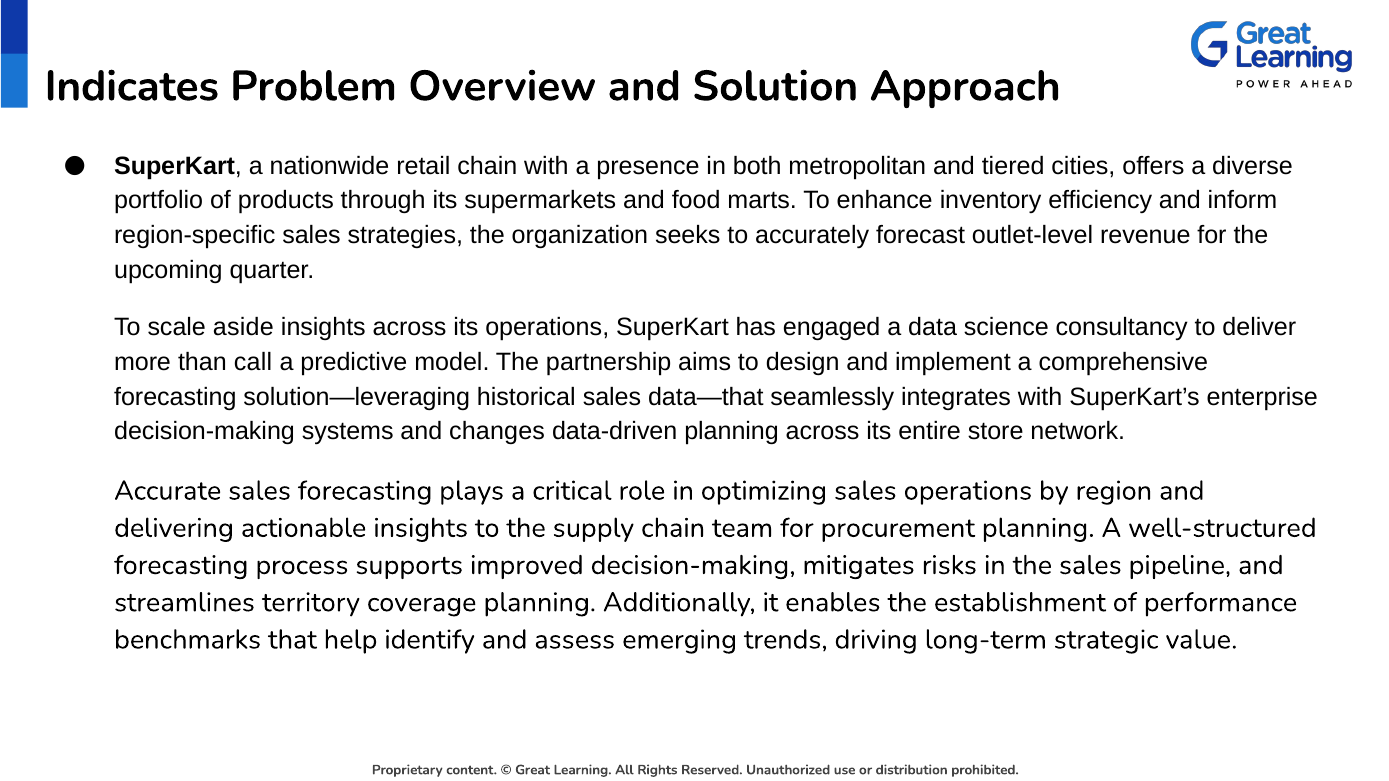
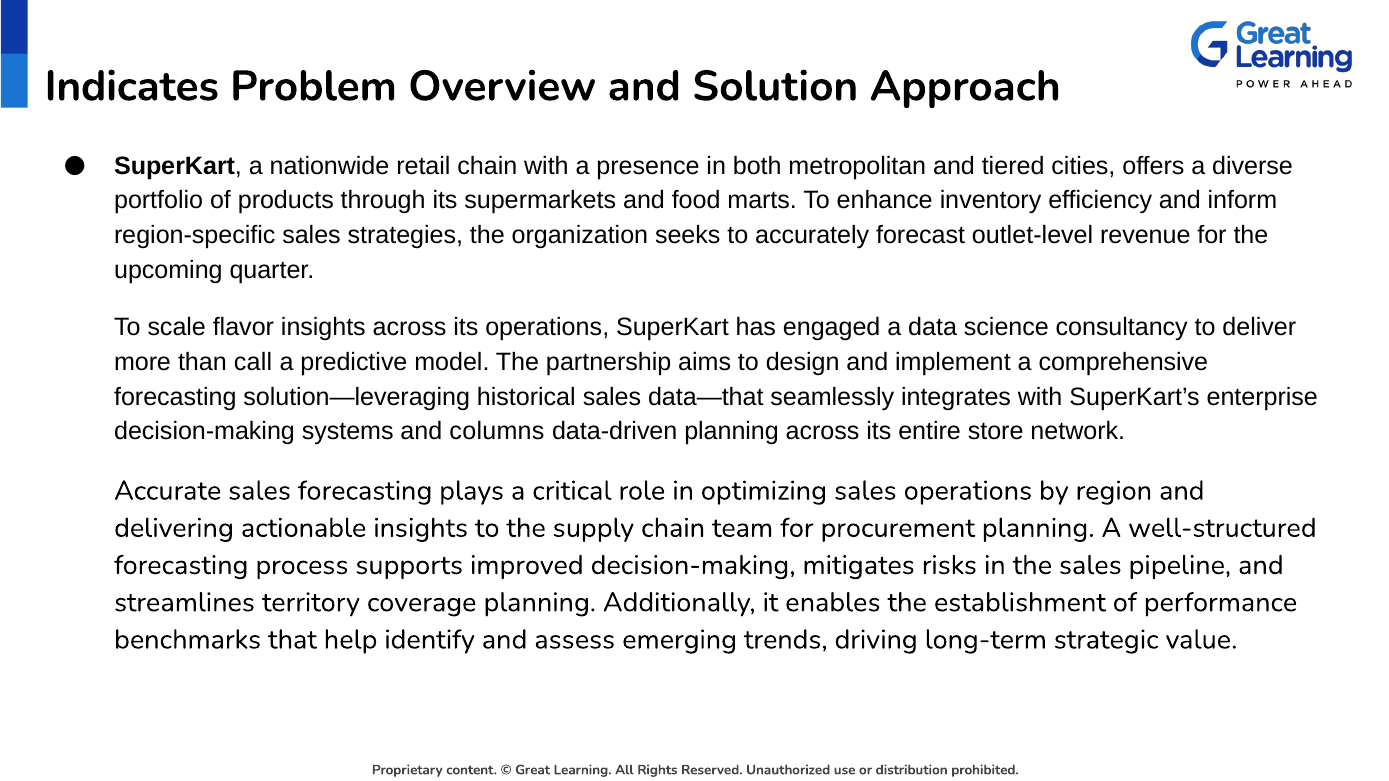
aside: aside -> flavor (243, 328)
changes: changes -> columns (497, 432)
